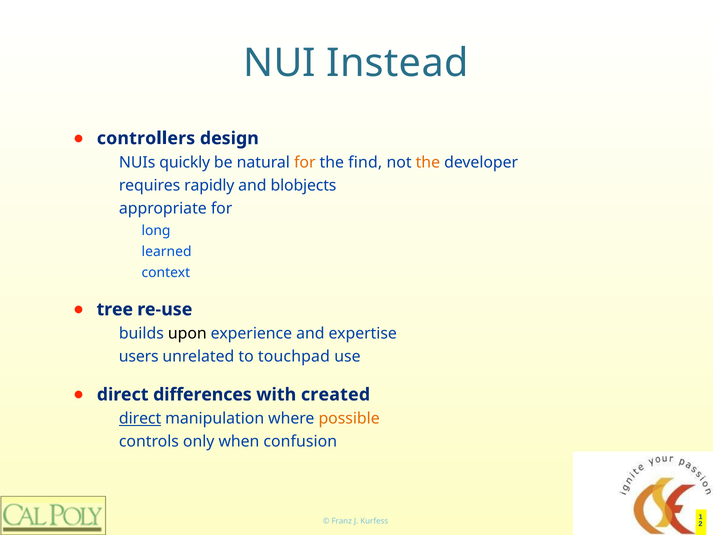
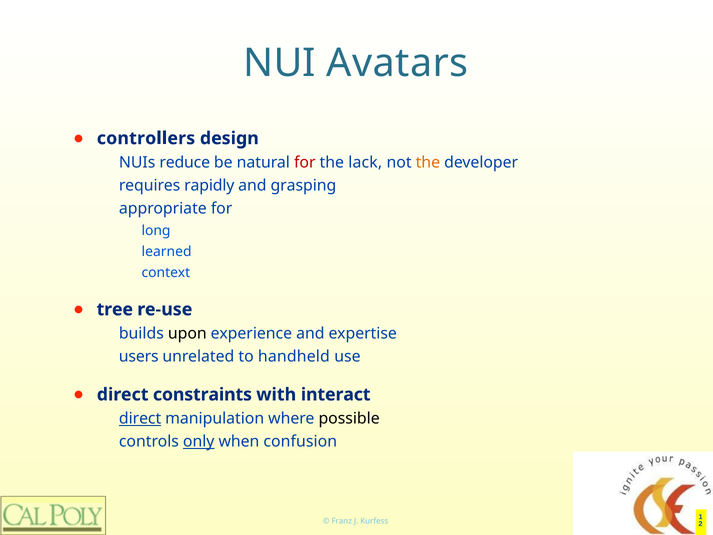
Instead: Instead -> Avatars (397, 63)
quickly: quickly -> reduce (185, 162)
for colour: orange -> red (305, 162)
find: find -> lack (365, 162)
blobjects: blobjects -> grasping (303, 185)
touchpad: touchpad -> handheld (294, 356)
differences: differences -> constraints (202, 394)
created: created -> interact (336, 394)
possible colour: orange -> black (349, 419)
only underline: none -> present (199, 442)
